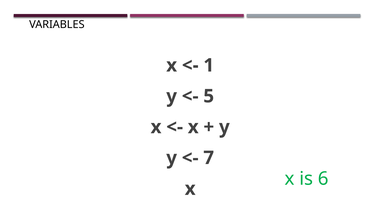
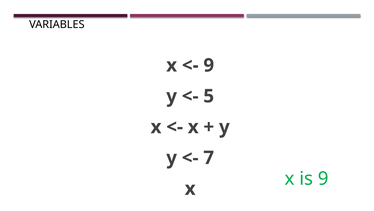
1: 1 -> 9 (209, 65)
is 6: 6 -> 9 (323, 178)
